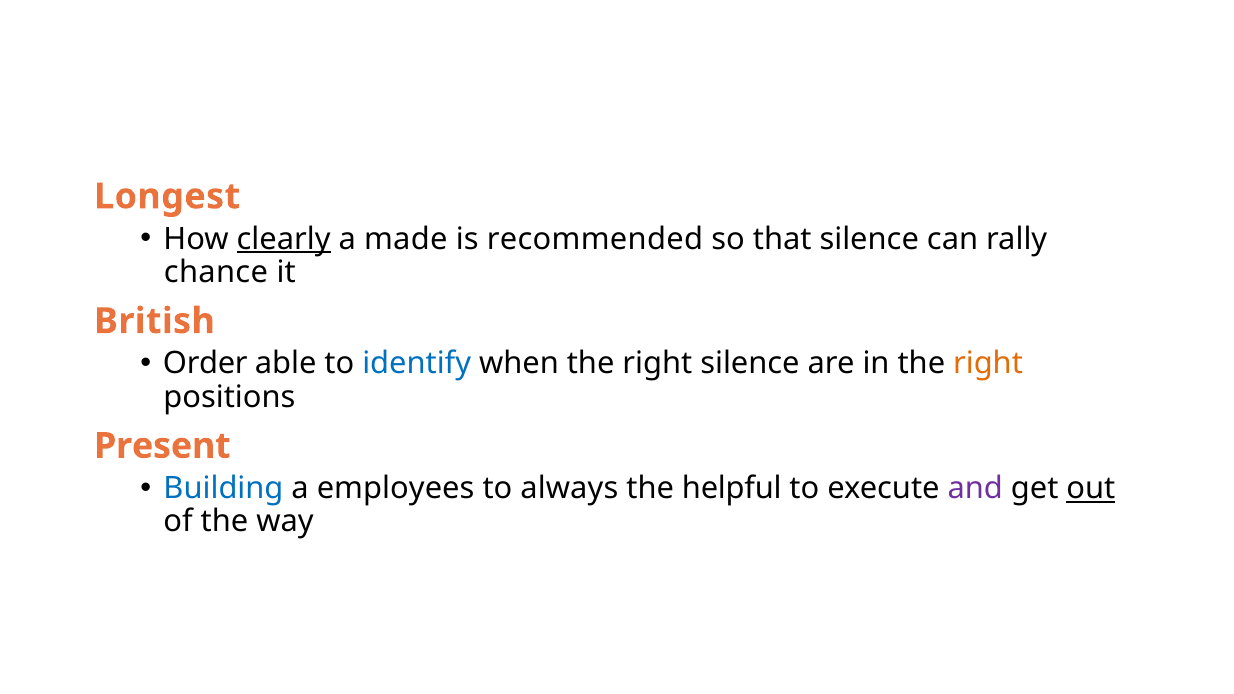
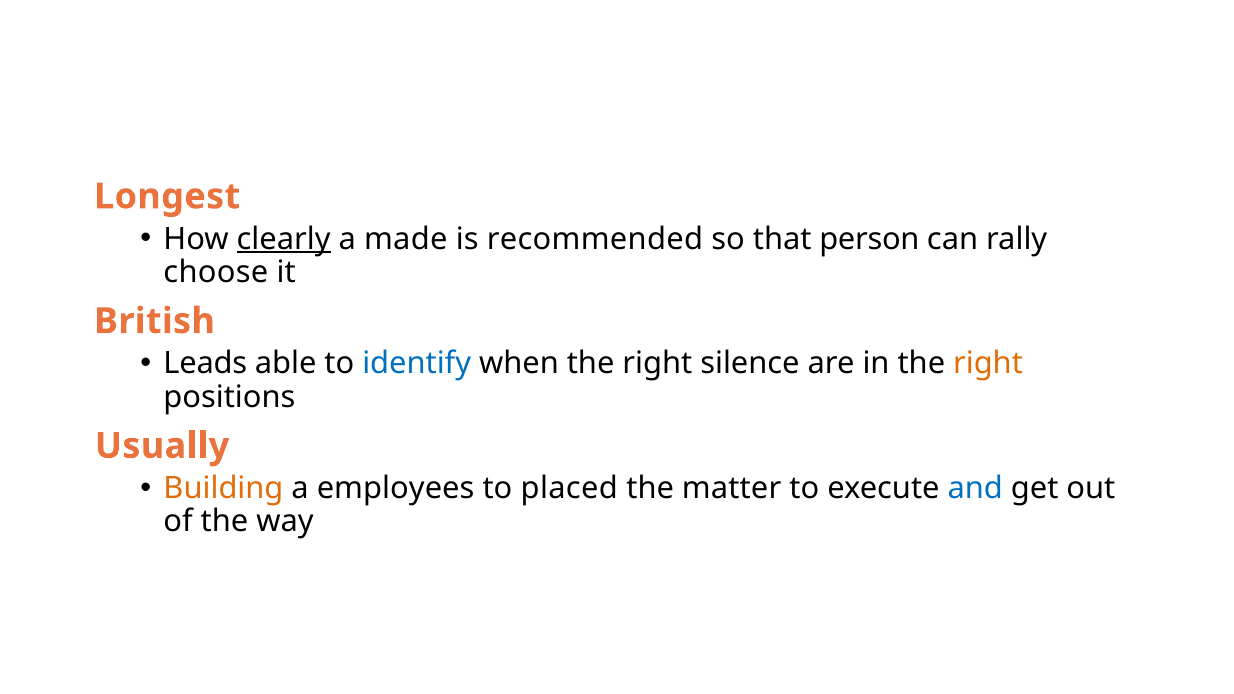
that silence: silence -> person (869, 239)
chance: chance -> choose (216, 272)
Order: Order -> Leads (205, 364)
Present: Present -> Usually (162, 446)
Building colour: blue -> orange (223, 489)
always: always -> placed (569, 489)
helpful: helpful -> matter (732, 489)
and colour: purple -> blue (975, 489)
out underline: present -> none (1091, 489)
